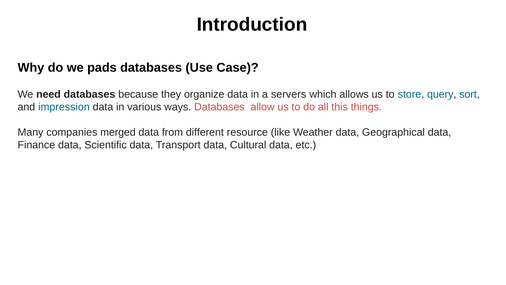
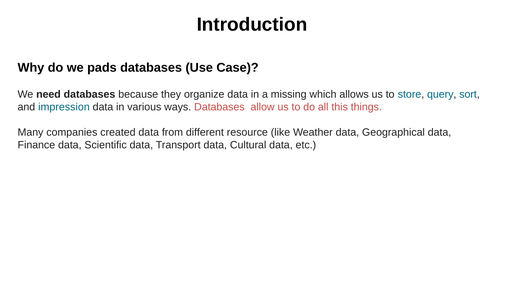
servers: servers -> missing (289, 94)
merged: merged -> created (118, 132)
